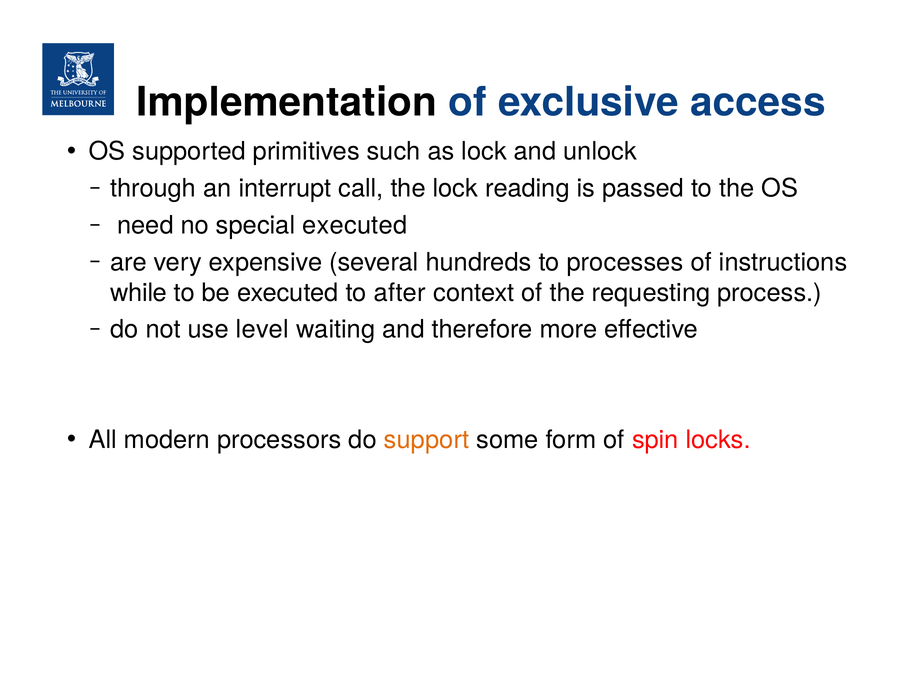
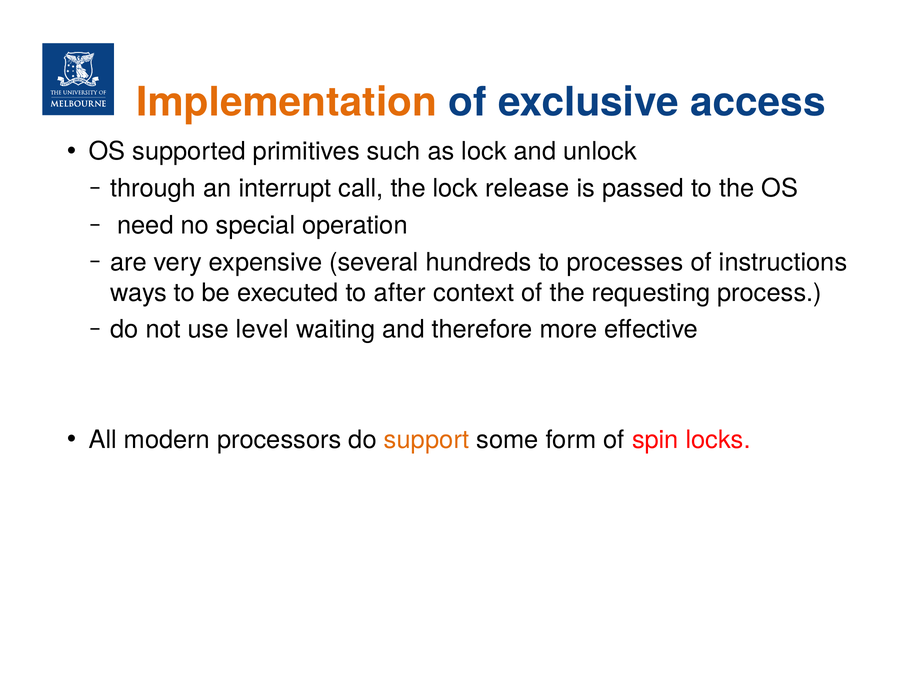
Implementation colour: black -> orange (287, 102)
reading: reading -> release (527, 188)
special executed: executed -> operation (355, 225)
while: while -> ways (139, 292)
